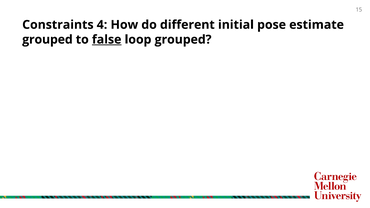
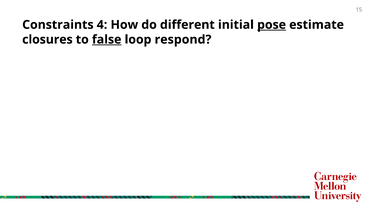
pose underline: none -> present (272, 25)
grouped: grouped -> closures (47, 40)
loop grouped: grouped -> respond (183, 40)
